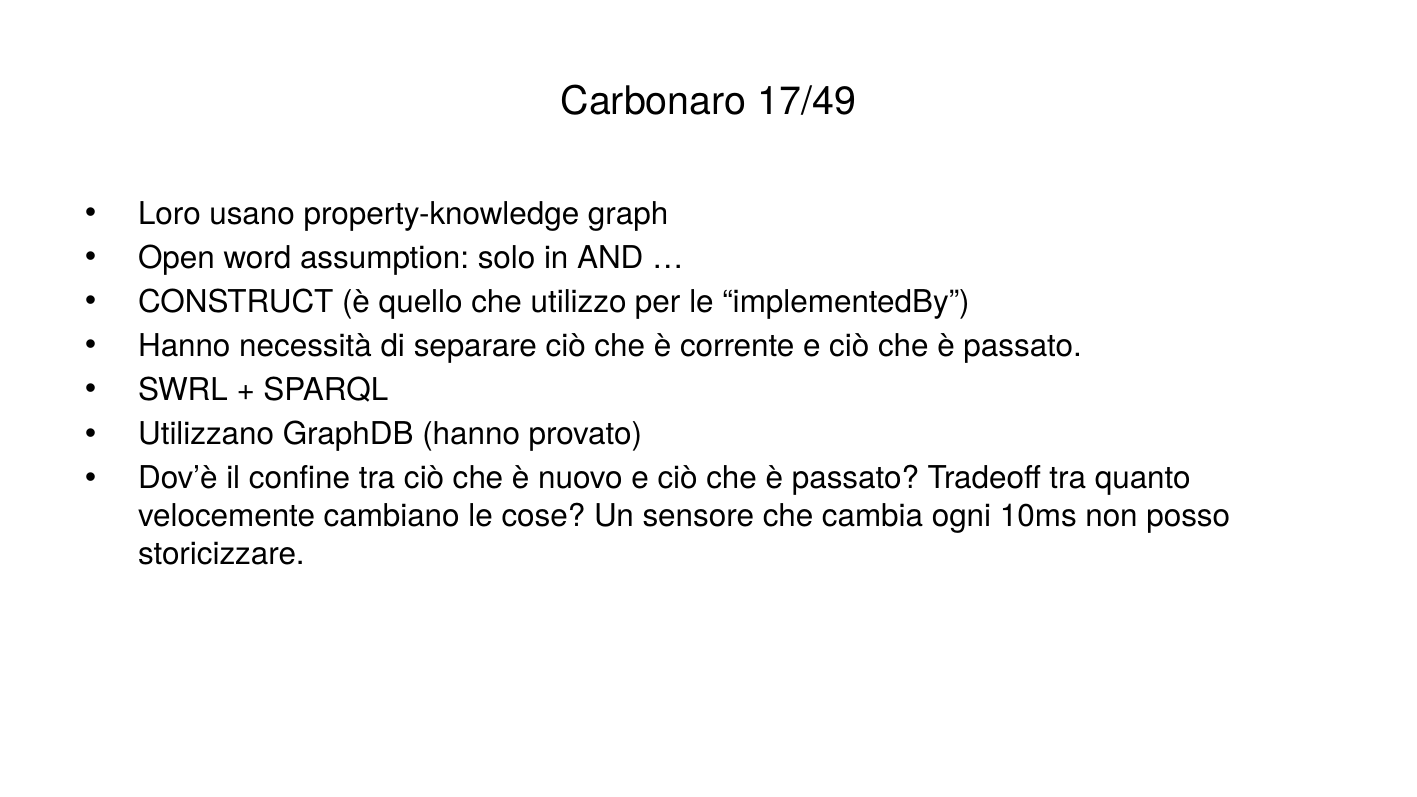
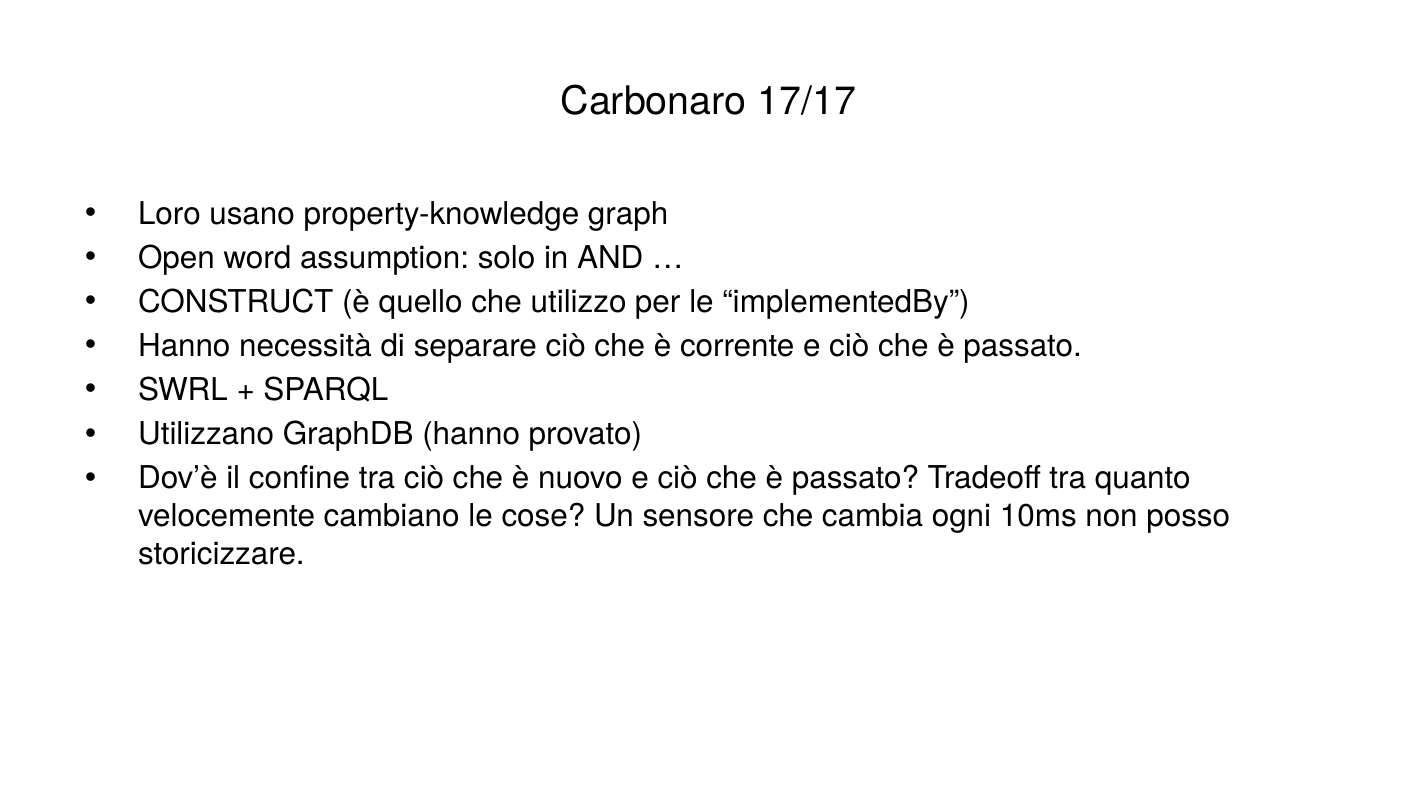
17/49: 17/49 -> 17/17 (807, 101)
